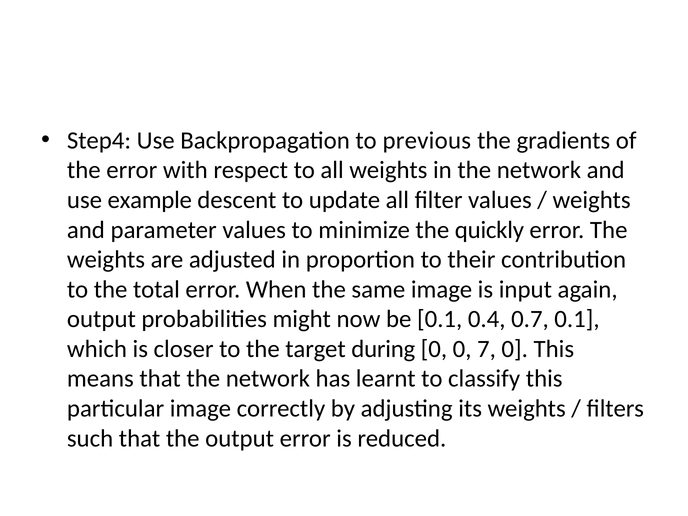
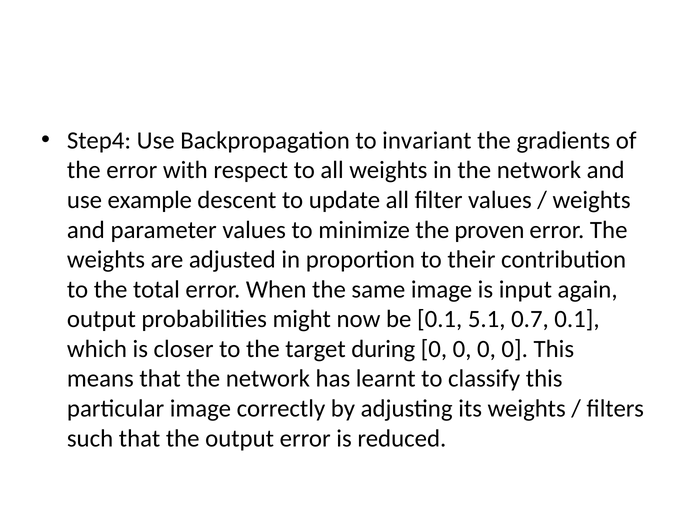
previous: previous -> invariant (427, 140)
quickly: quickly -> proven (489, 230)
0.4: 0.4 -> 5.1 (487, 319)
7: 7 -> 0 (486, 349)
